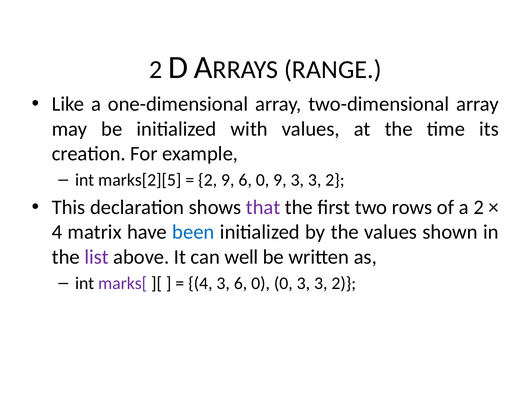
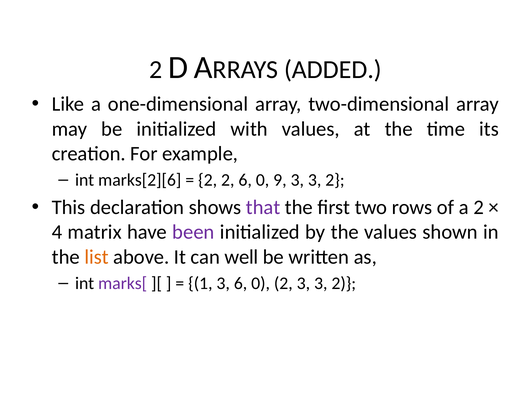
RANGE: RANGE -> ADDED (333, 70)
marks[2][5: marks[2][5 -> marks[2][6 (140, 180)
2 9: 9 -> 2 (228, 180)
been colour: blue -> purple (193, 232)
list colour: purple -> orange (97, 257)
4: 4 -> 1 (200, 283)
0 0: 0 -> 2 (283, 283)
